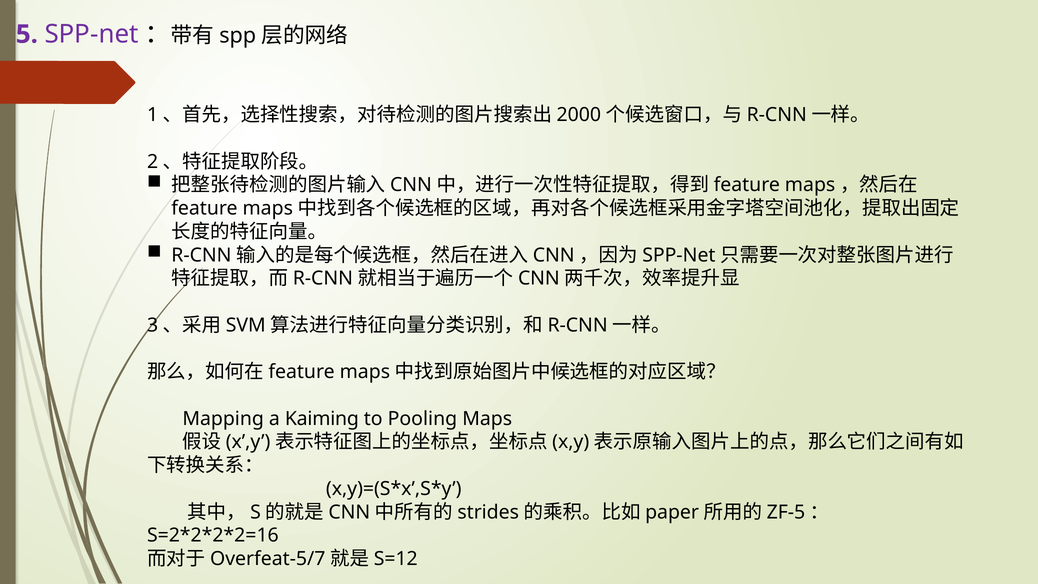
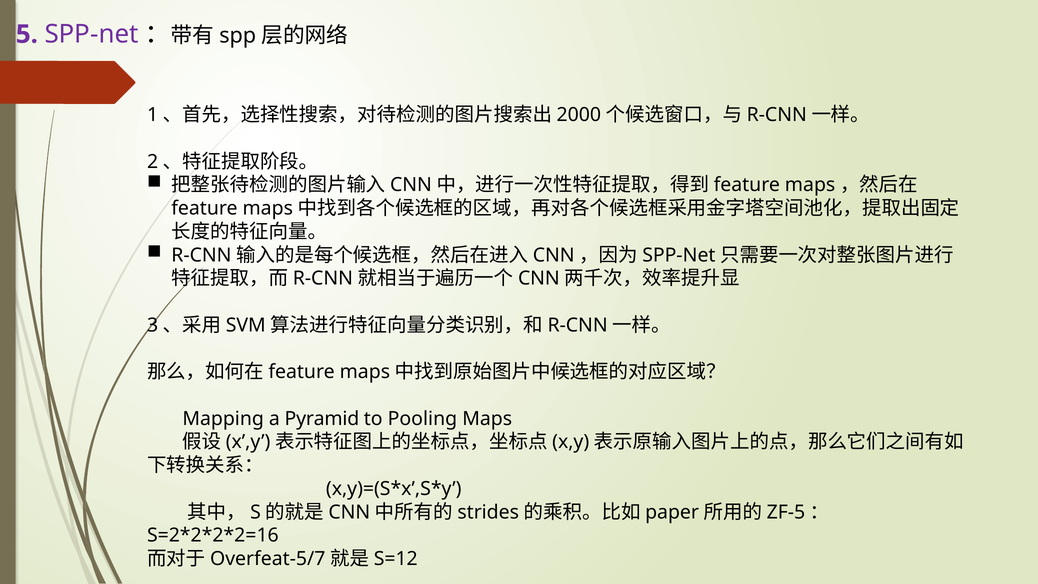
Kaiming: Kaiming -> Pyramid (322, 419)
